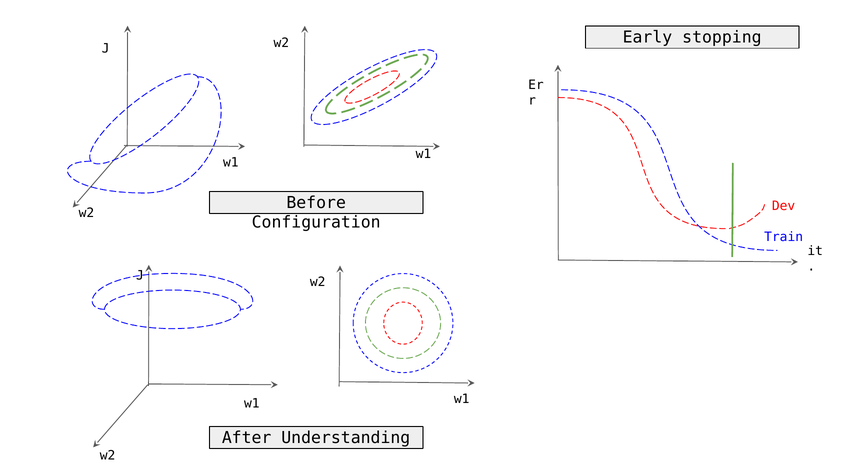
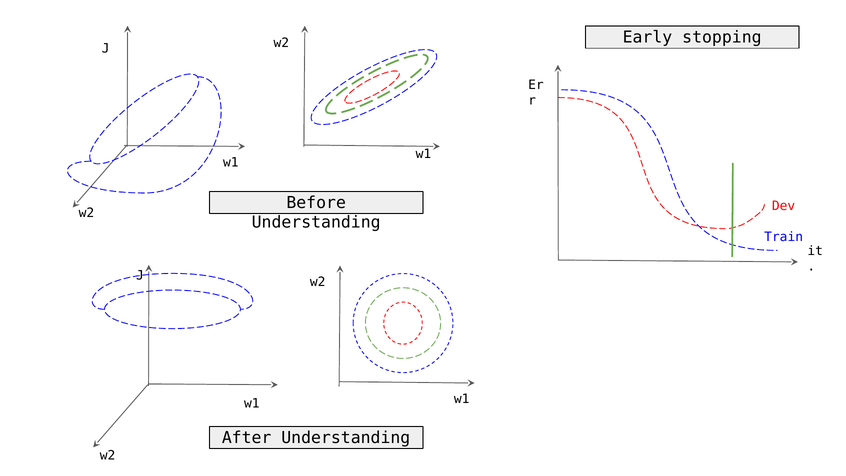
Configuration: Configuration -> Understanding (316, 222)
